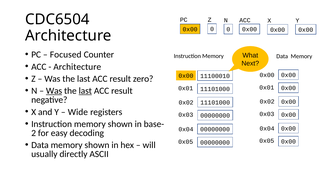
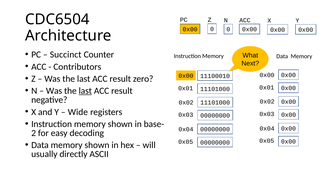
Focused: Focused -> Succinct (66, 55)
Architecture: Architecture -> Contributors (77, 67)
Was underline: present -> none (54, 91)
